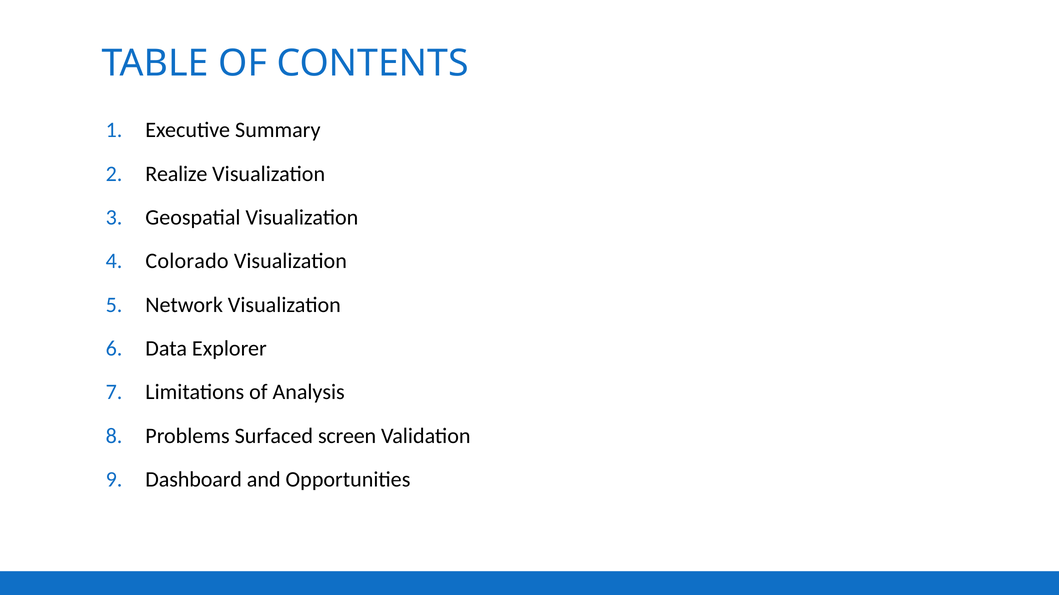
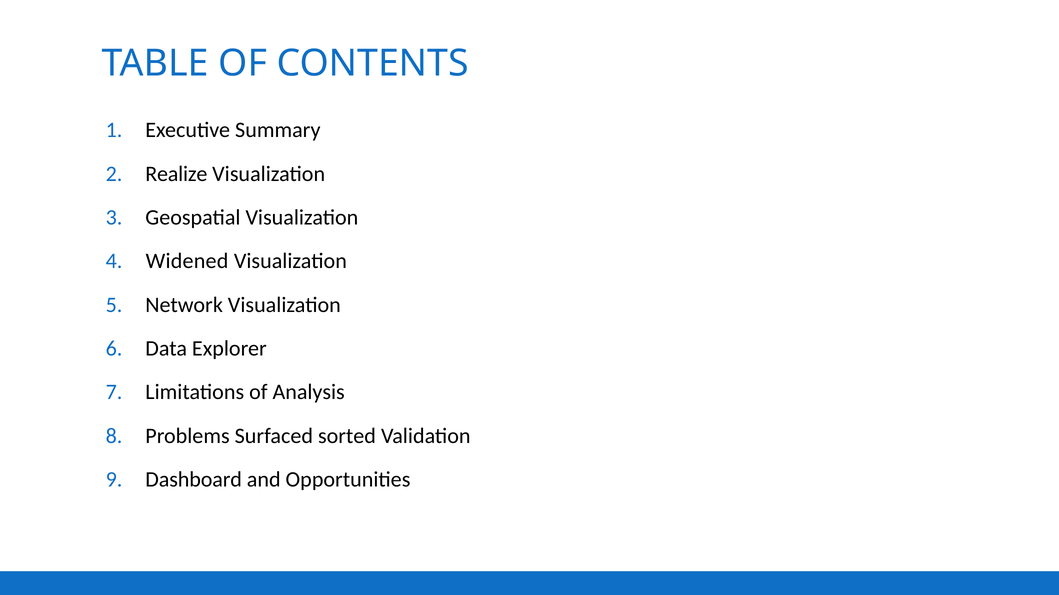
Colorado: Colorado -> Widened (187, 261)
screen: screen -> sorted (347, 436)
